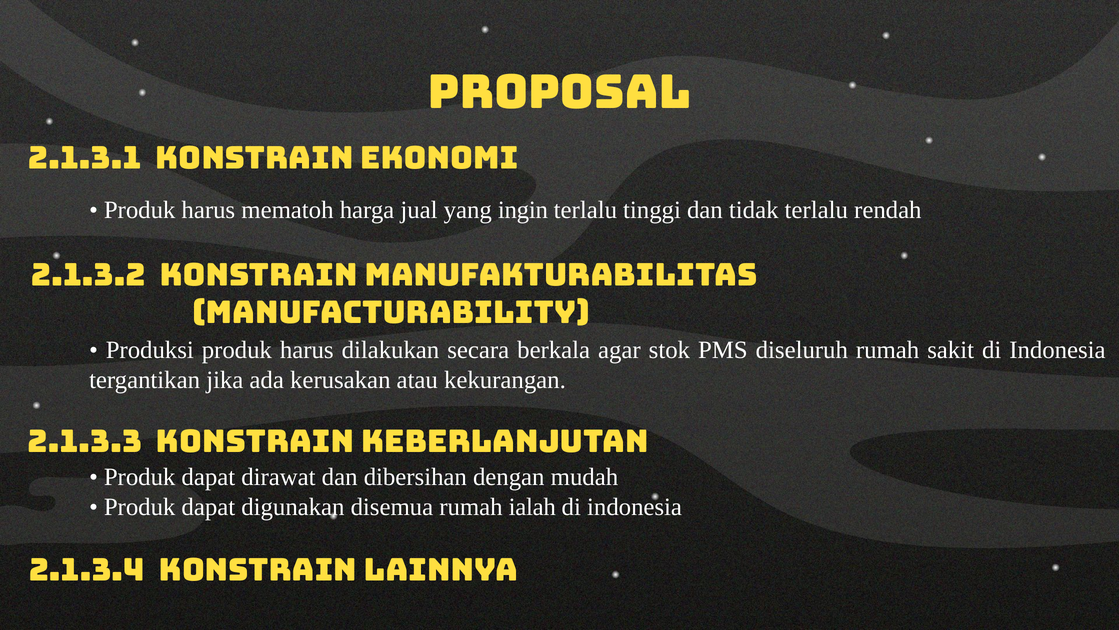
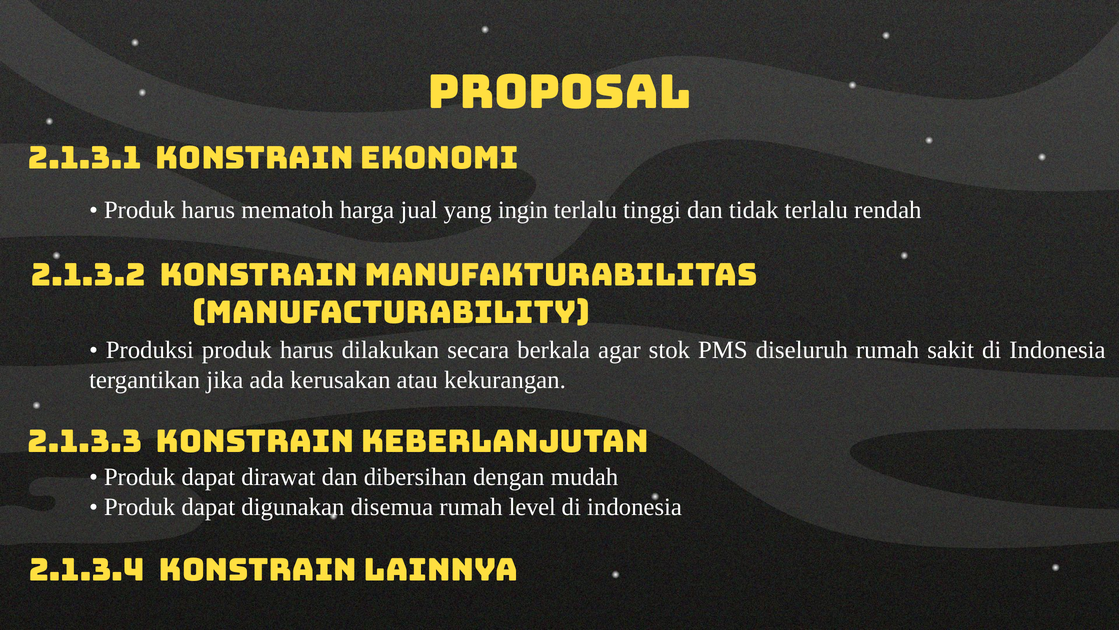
ialah: ialah -> level (532, 506)
